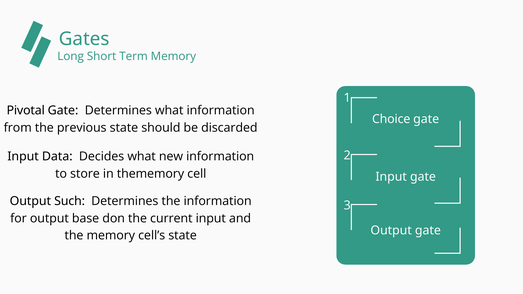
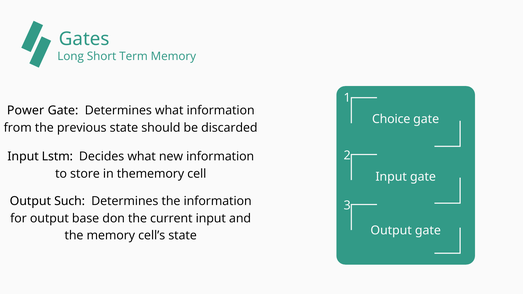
Pivotal: Pivotal -> Power (26, 111)
Data: Data -> Lstm (57, 156)
